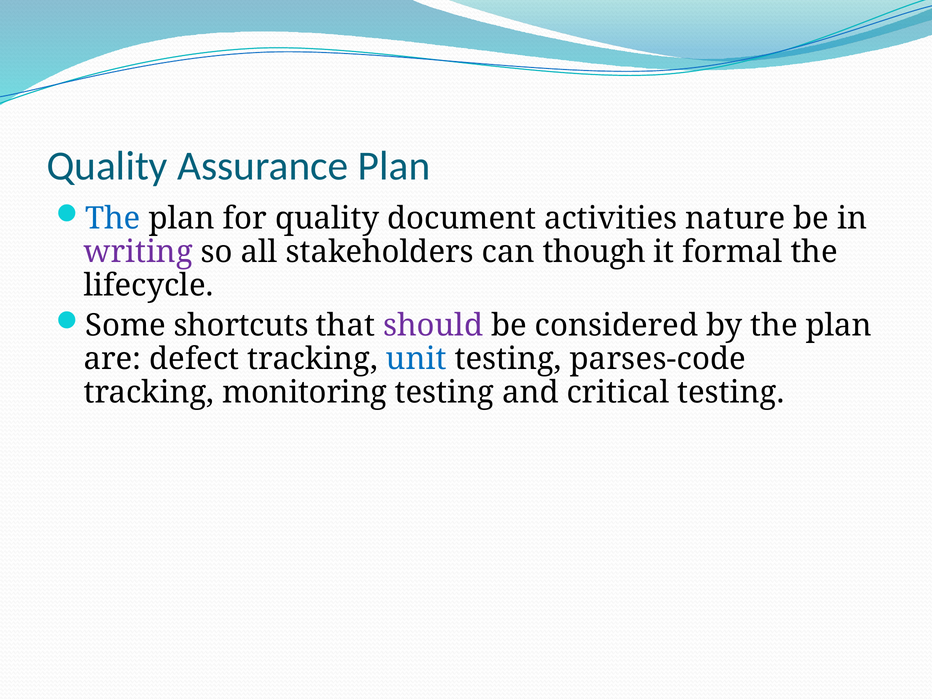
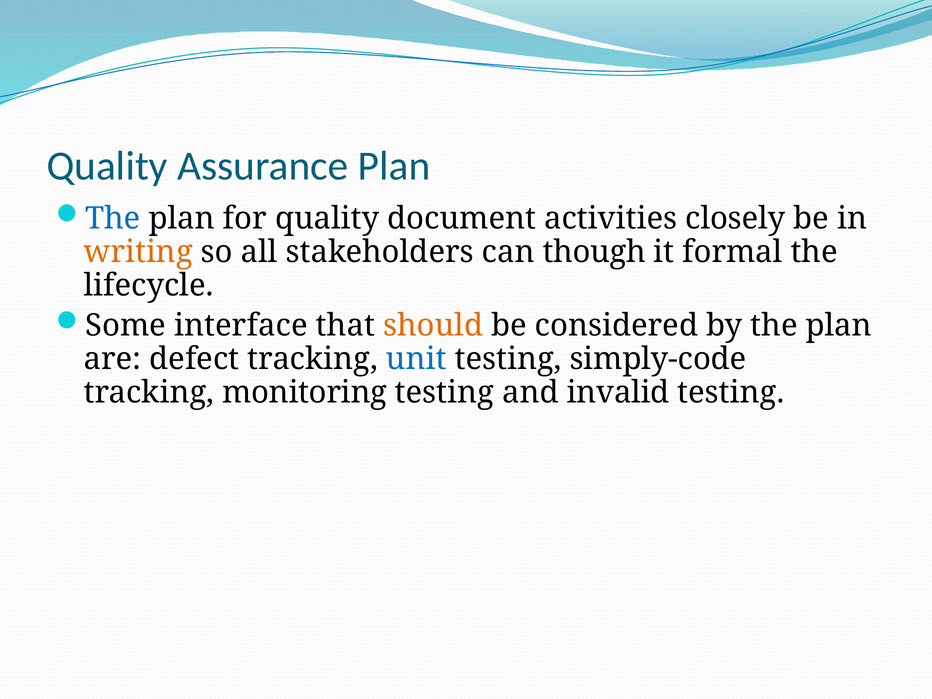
nature: nature -> closely (735, 218)
writing colour: purple -> orange (138, 252)
shortcuts: shortcuts -> interface (241, 325)
should colour: purple -> orange (433, 325)
parses-code: parses-code -> simply-code (658, 359)
critical: critical -> invalid (618, 392)
